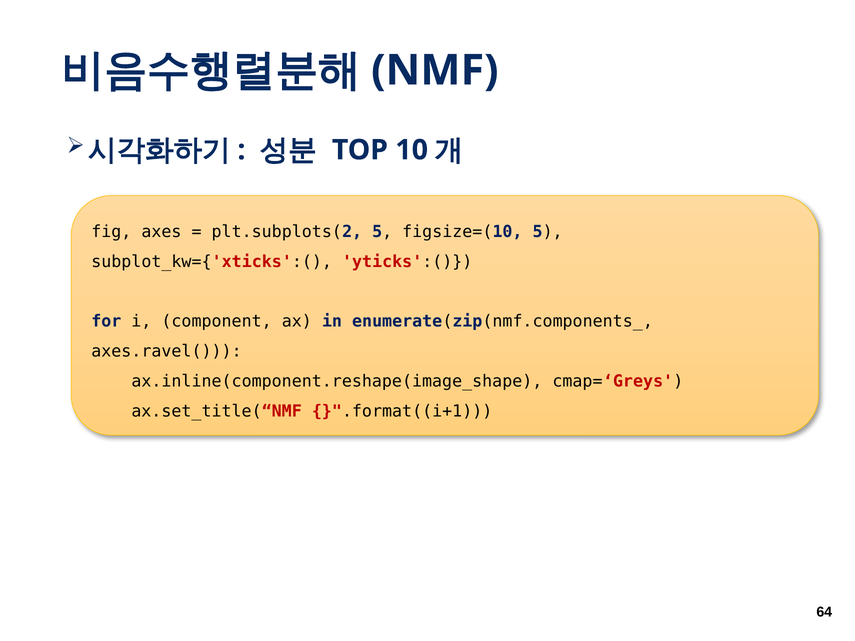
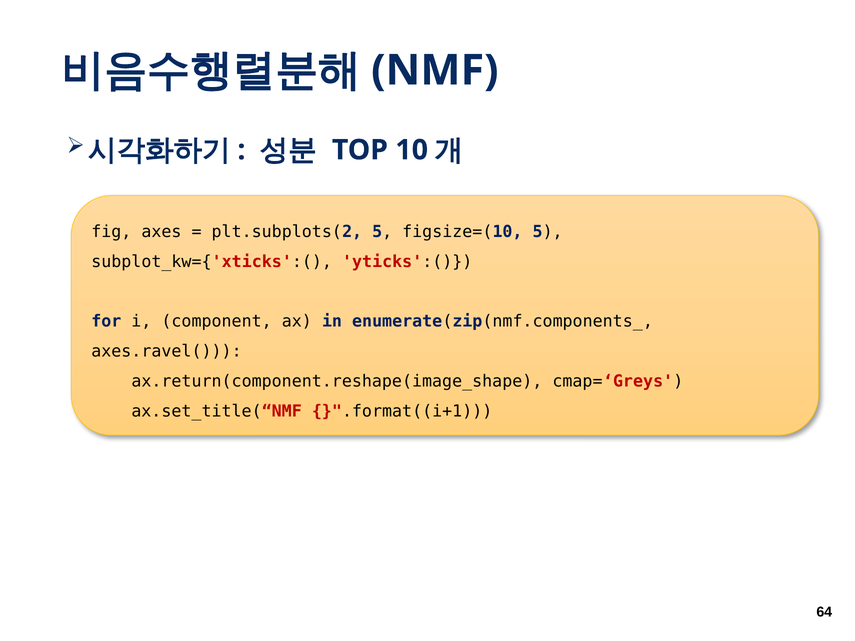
ax.inline(component.reshape(image_shape: ax.inline(component.reshape(image_shape -> ax.return(component.reshape(image_shape (337, 381)
